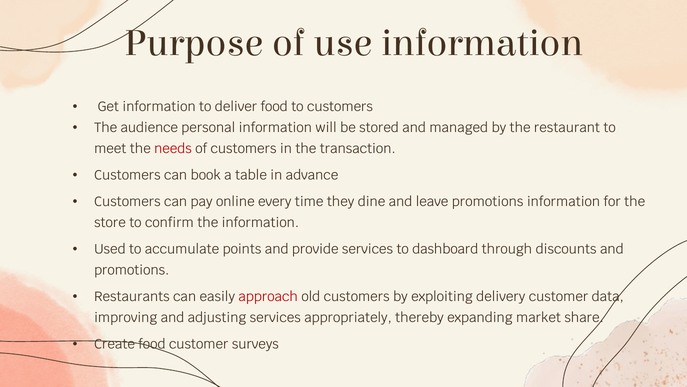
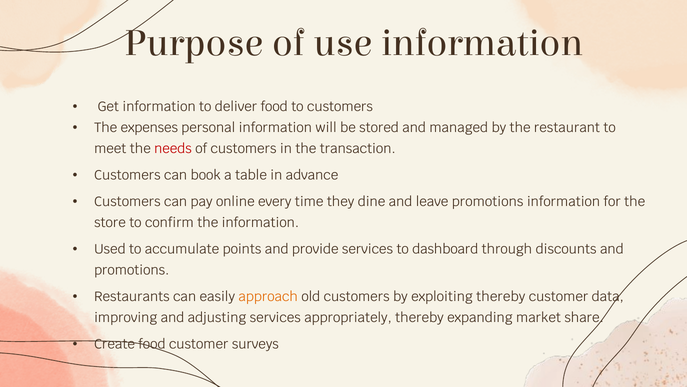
audience: audience -> expenses (149, 128)
approach colour: red -> orange (268, 296)
exploiting delivery: delivery -> thereby (501, 296)
